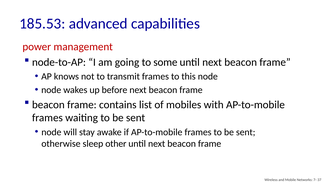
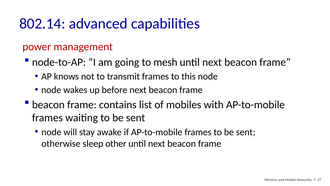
185.53: 185.53 -> 802.14 (42, 24)
some: some -> mesh (165, 62)
